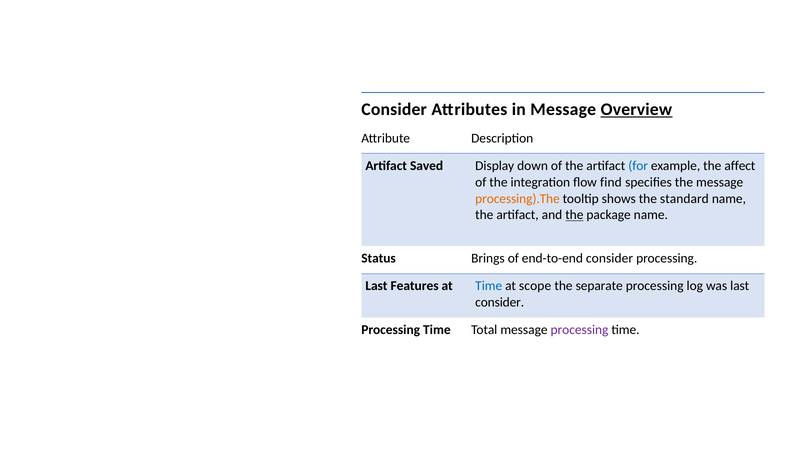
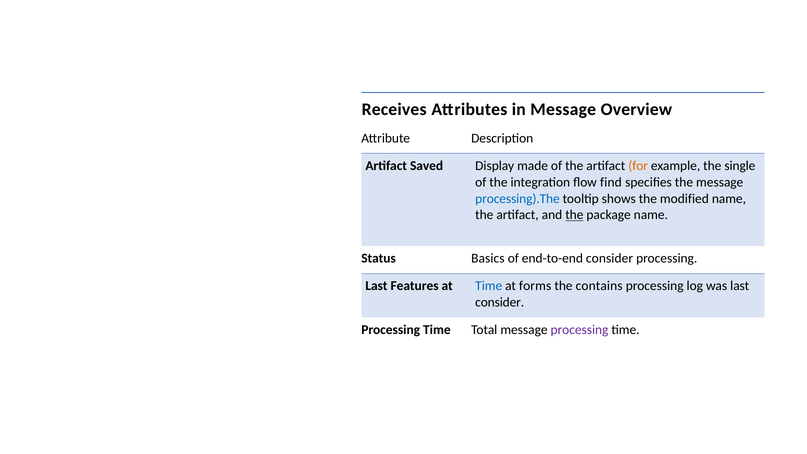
Consider: Consider -> Receives (394, 109)
Overview underline: present -> none (636, 109)
down: down -> made (533, 166)
for colour: blue -> orange (638, 166)
affect: affect -> single (740, 166)
processing).The colour: orange -> blue (517, 199)
standard: standard -> modified (684, 199)
Brings: Brings -> Basics (488, 258)
scope: scope -> forms (535, 286)
separate: separate -> contains (599, 286)
